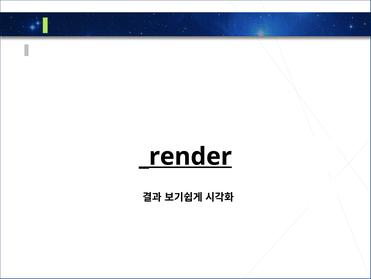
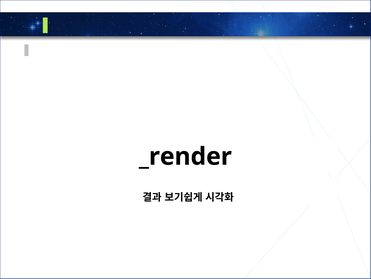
_render underline: present -> none (185, 156)
